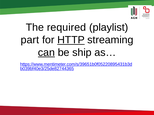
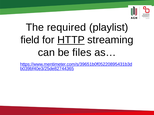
part: part -> field (30, 40)
can underline: present -> none (46, 53)
ship: ship -> files (82, 53)
